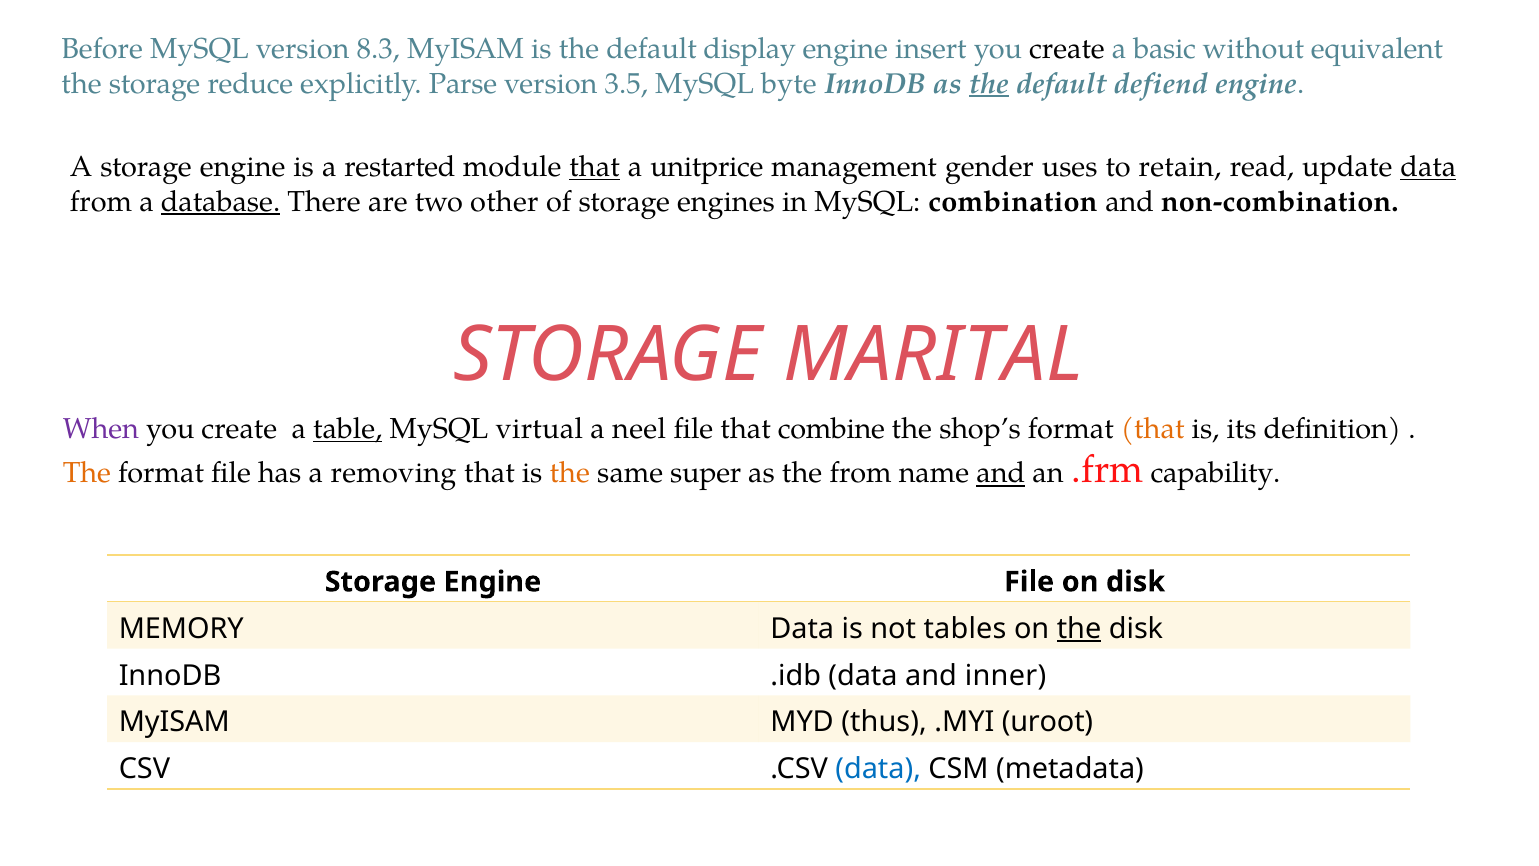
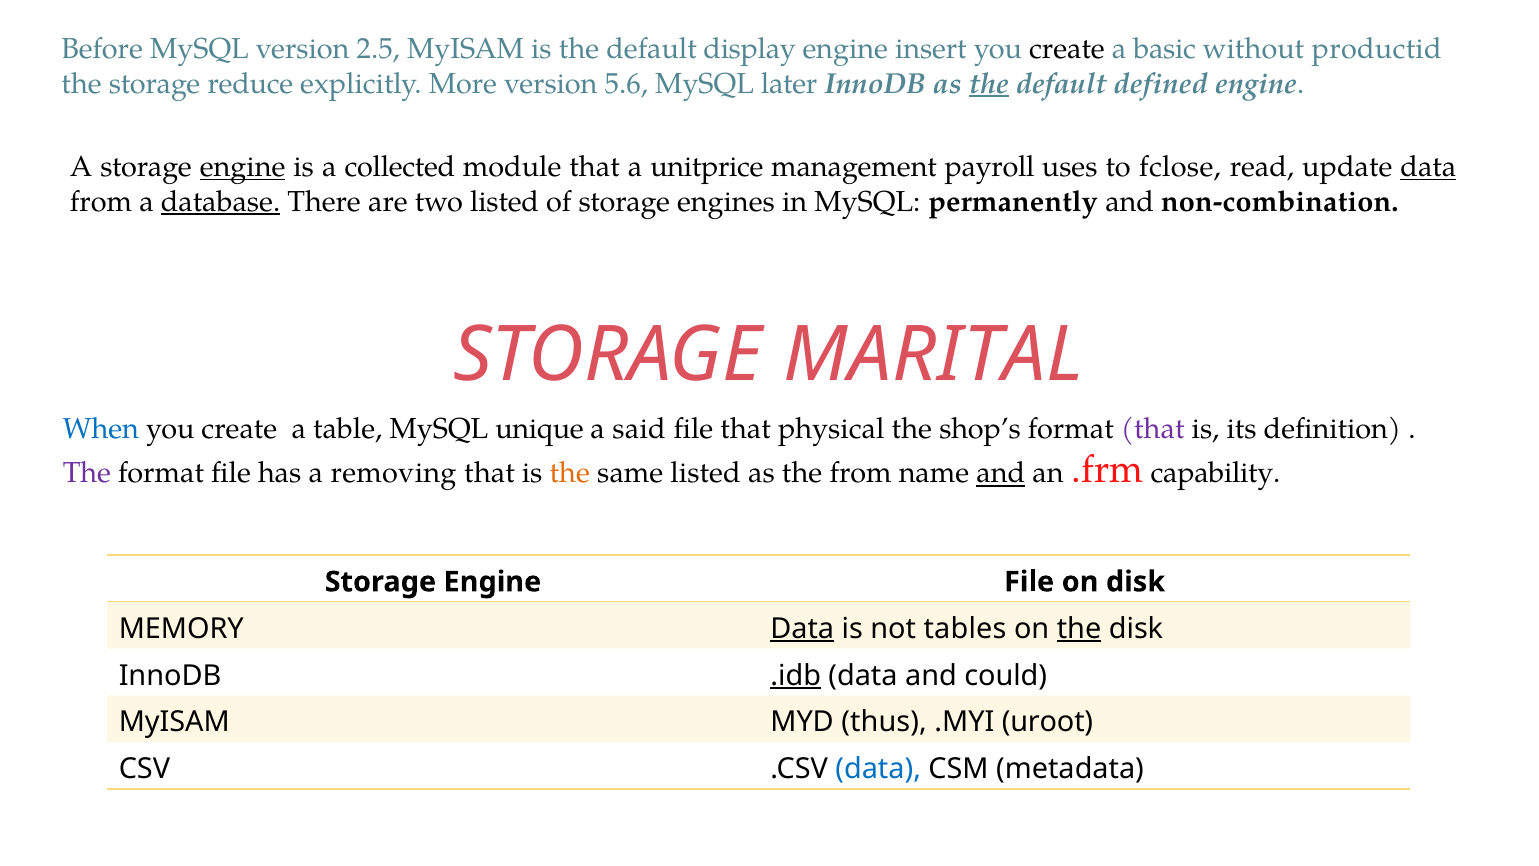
8.3: 8.3 -> 2.5 (378, 49)
equivalent: equivalent -> productid (1377, 49)
Parse: Parse -> More (463, 84)
3.5: 3.5 -> 5.6 (626, 84)
byte: byte -> later (789, 84)
defiend: defiend -> defined (1161, 84)
engine underline: none -> present (243, 167)
restarted: restarted -> collected (400, 167)
that underline: present -> none (595, 167)
gender: gender -> payroll (990, 167)
retain: retain -> fclose (1180, 167)
two other: other -> listed (505, 202)
combination: combination -> permanently (1013, 202)
When colour: purple -> blue (101, 429)
table underline: present -> none (348, 429)
virtual: virtual -> unique (540, 429)
neel: neel -> said (639, 429)
combine: combine -> physical (831, 429)
that colour: orange -> purple (1153, 429)
The colour: orange -> purple (87, 473)
same super: super -> listed (706, 473)
Data underline: none -> present (802, 628)
.idb underline: none -> present (796, 675)
inner: inner -> could (1006, 675)
